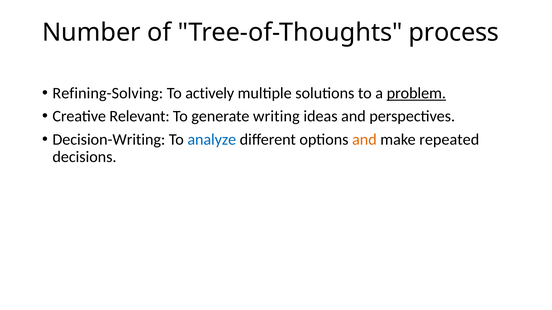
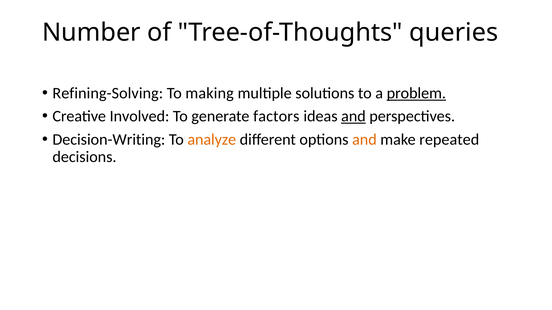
process: process -> queries (454, 33)
actively: actively -> making (210, 93)
Relevant: Relevant -> Involved (139, 116)
writing: writing -> factors (276, 116)
and underline: none -> present (353, 116)
analyze colour: blue -> orange (212, 140)
